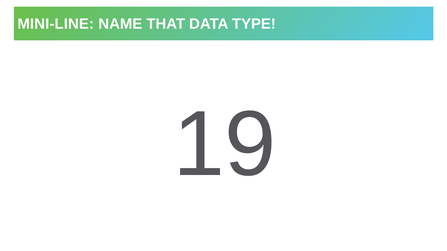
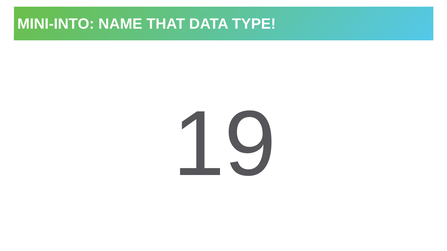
MINI-LINE: MINI-LINE -> MINI-INTO (56, 24)
